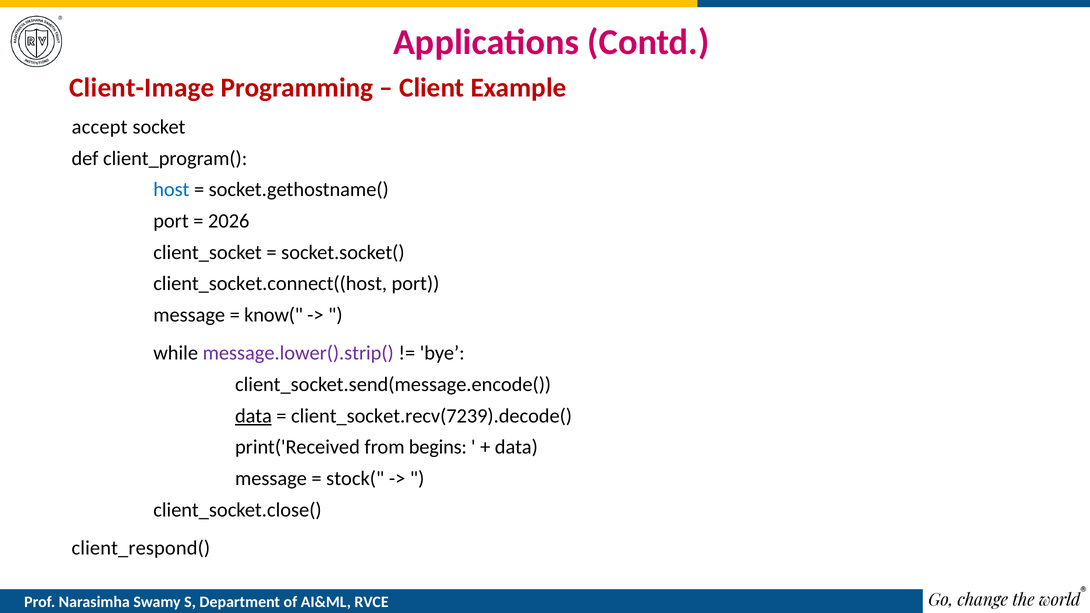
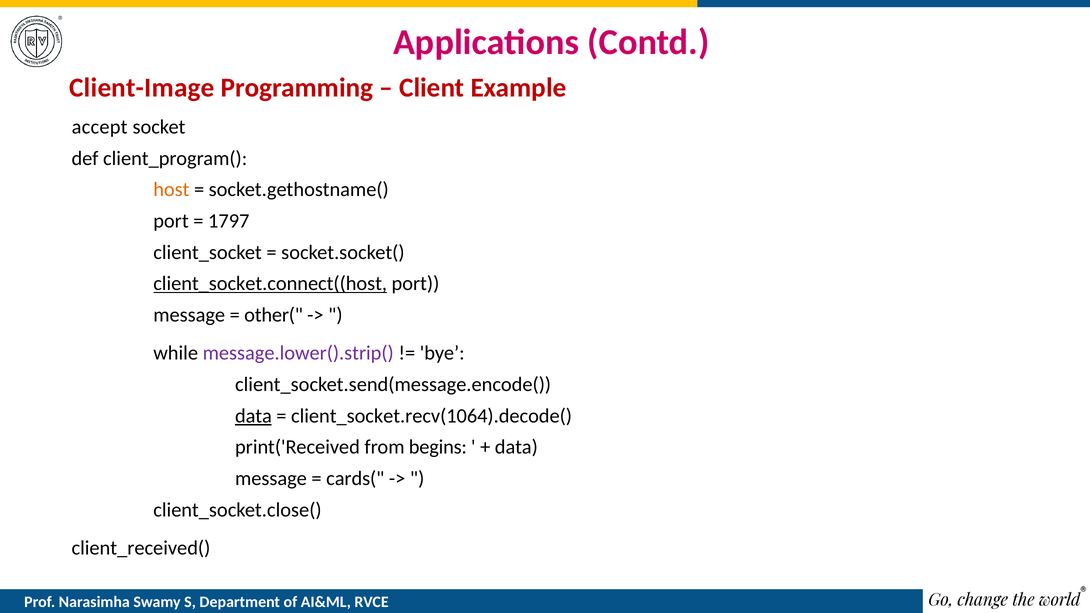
host colour: blue -> orange (171, 190)
2026: 2026 -> 1797 (229, 221)
client_socket.connect((host underline: none -> present (270, 284)
know(: know( -> other( (274, 315)
client_socket.recv(7239).decode(: client_socket.recv(7239).decode( -> client_socket.recv(1064).decode( (432, 416)
stock(: stock( -> cards( (355, 479)
client_respond(: client_respond( -> client_received( (141, 548)
